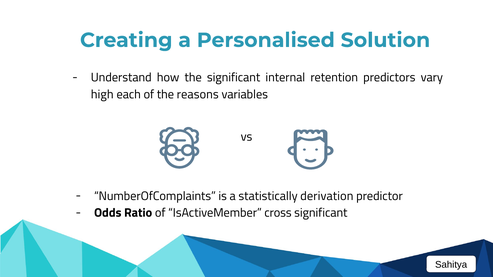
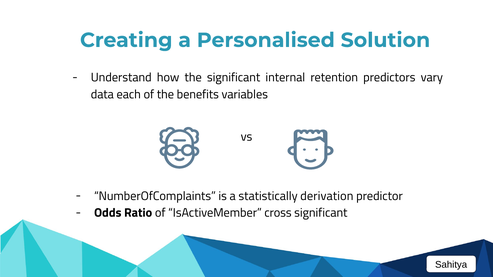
high: high -> data (102, 95)
reasons: reasons -> benefits (198, 95)
